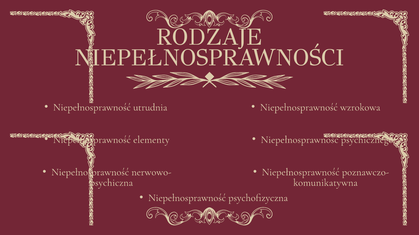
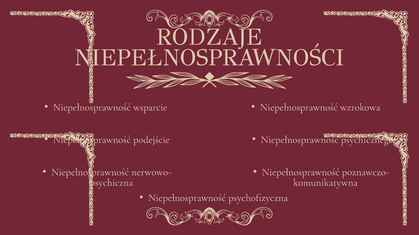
utrudnia: utrudnia -> wsparcie (150, 107)
elementy: elementy -> podejście (151, 140)
